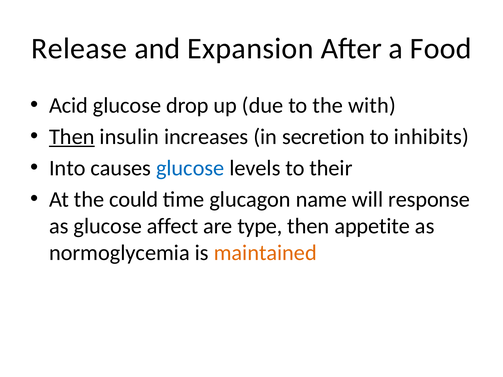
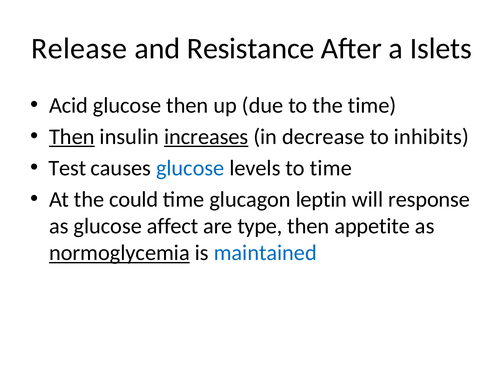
Expansion: Expansion -> Resistance (251, 49)
Food: Food -> Islets (441, 49)
glucose drop: drop -> then (187, 106)
the with: with -> time (372, 106)
increases underline: none -> present (206, 137)
secretion: secretion -> decrease (323, 137)
Into: Into -> Test (67, 168)
to their: their -> time (331, 168)
name: name -> leptin (321, 199)
normoglycemia underline: none -> present (119, 253)
maintained colour: orange -> blue (265, 253)
